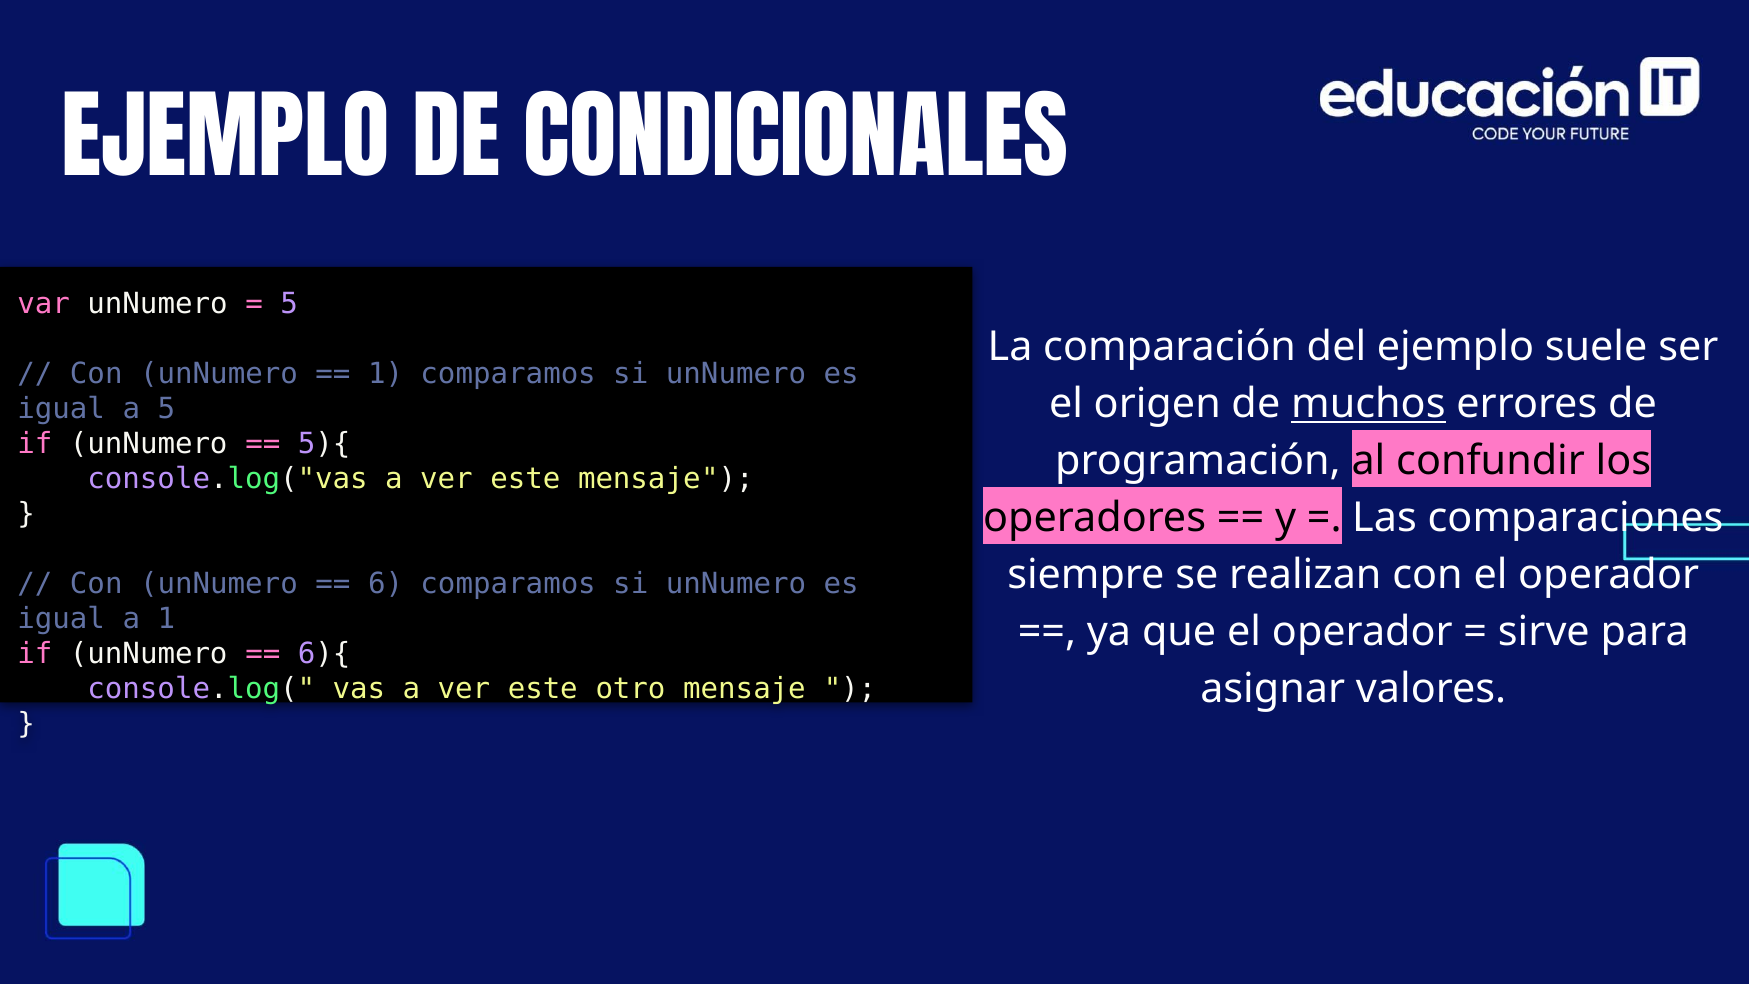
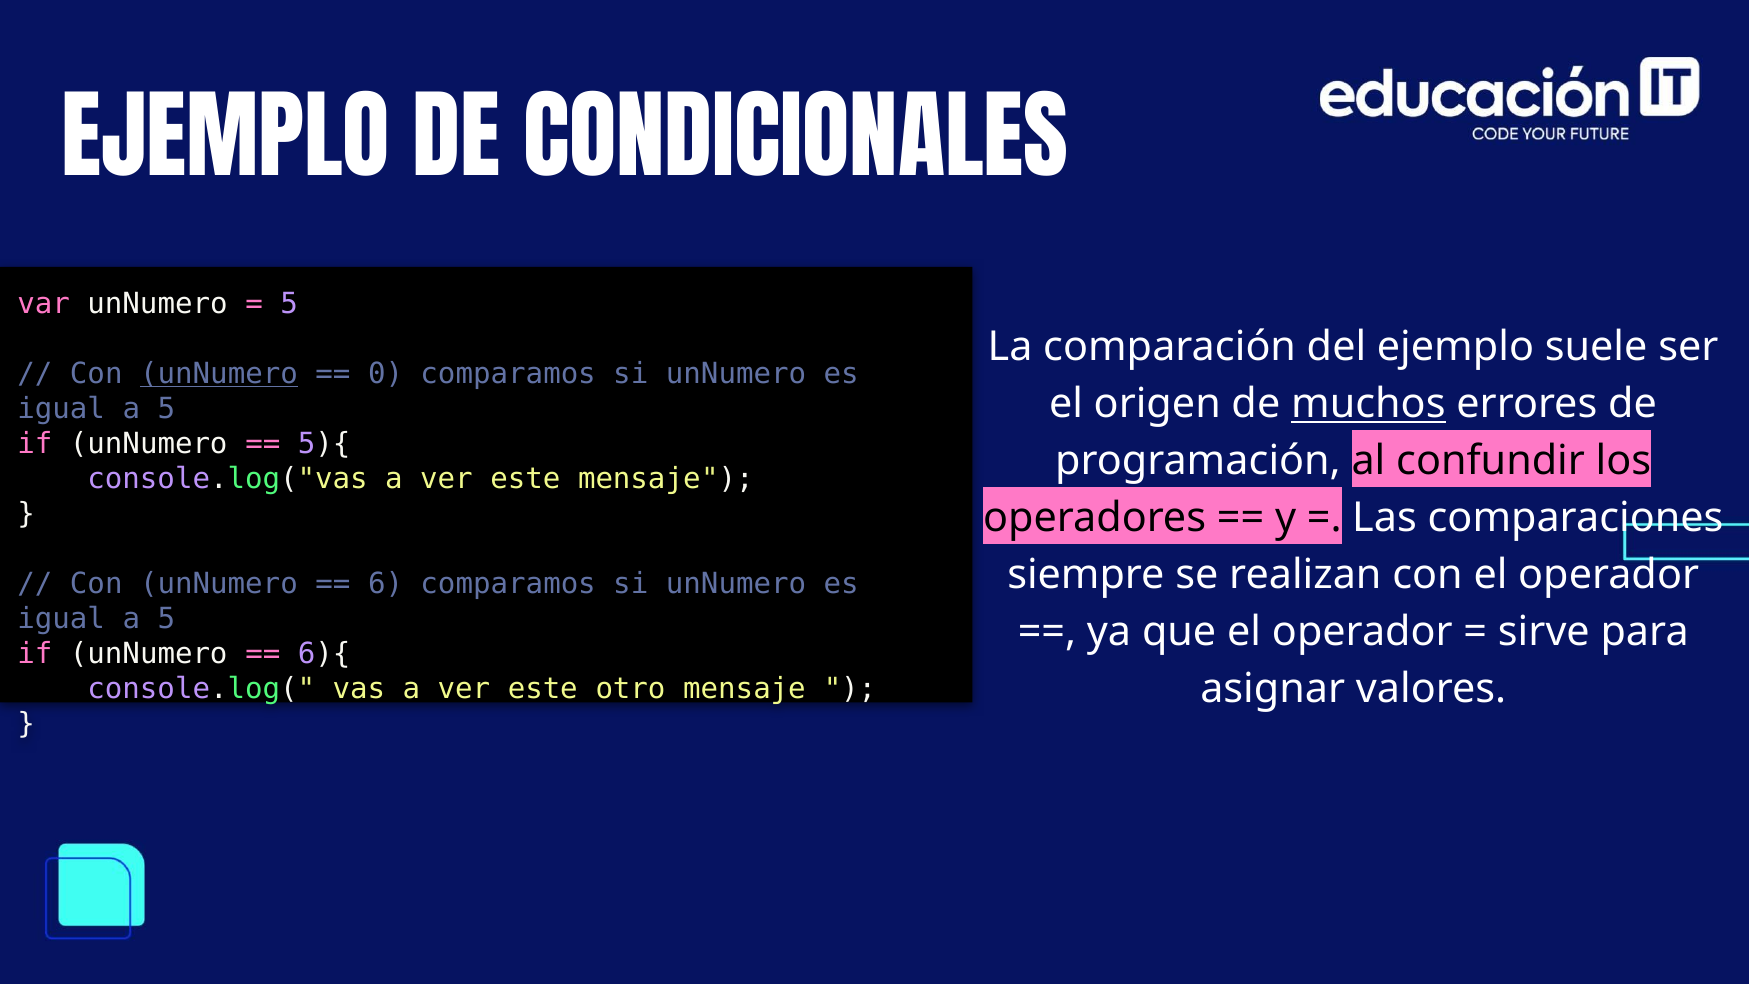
unNumero underline: none -> present (219, 374)
1: 1 -> 0 (386, 374)
1: 1 -> 5 (166, 619)
